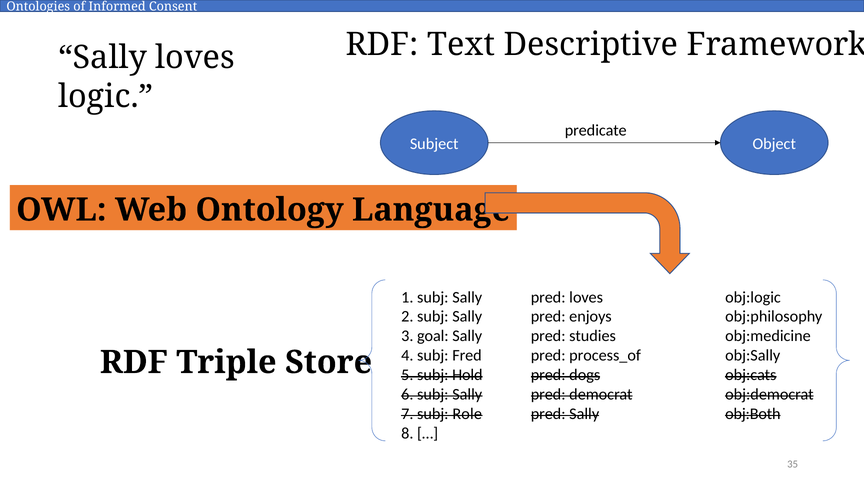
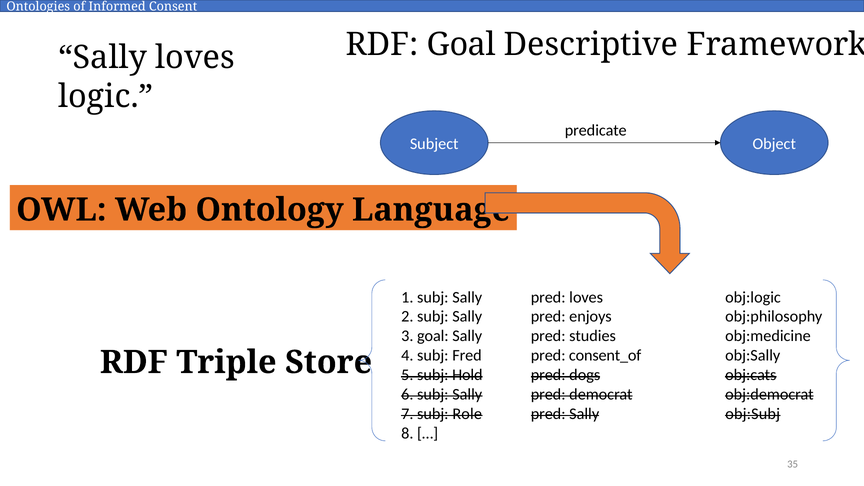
RDF Text: Text -> Goal (461, 45)
process_of: process_of -> consent_of (605, 355)
obj:Both: obj:Both -> obj:Subj (753, 414)
